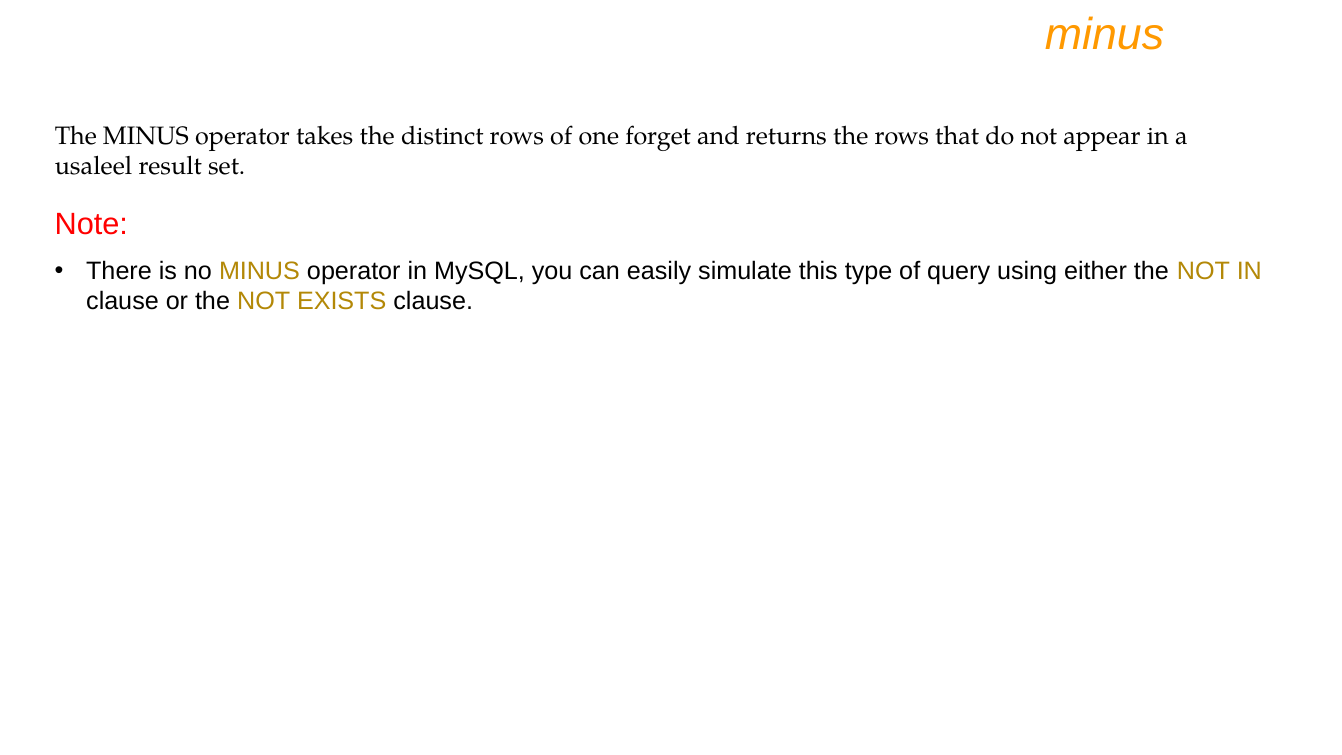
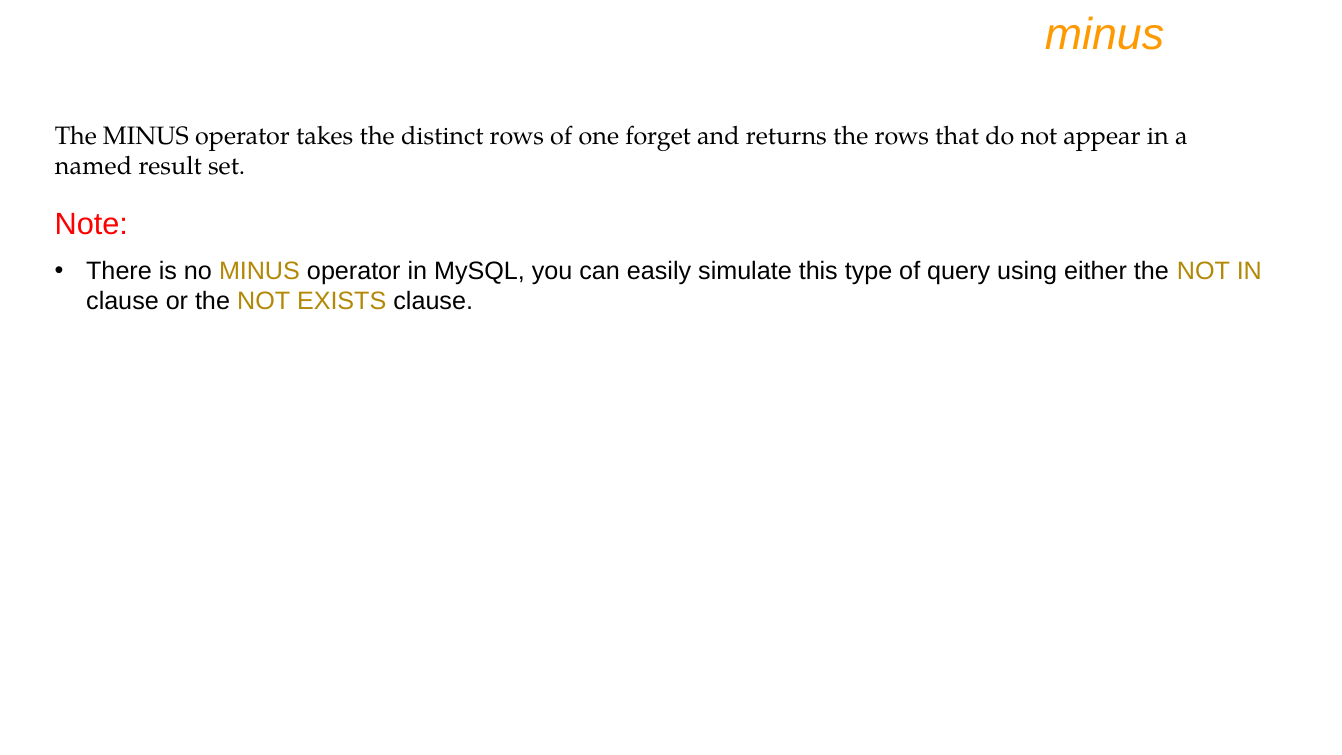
usaleel: usaleel -> named (93, 166)
